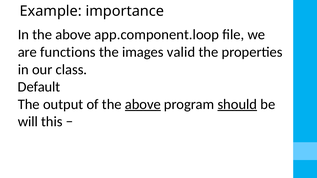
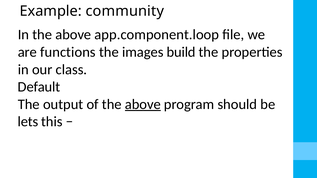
importance: importance -> community (125, 11)
valid: valid -> build (181, 52)
should underline: present -> none (237, 104)
will: will -> lets (28, 122)
